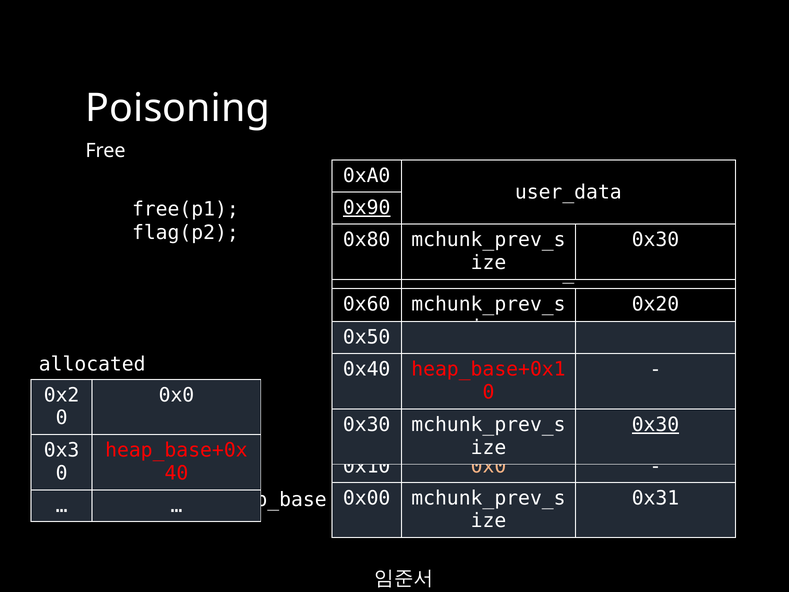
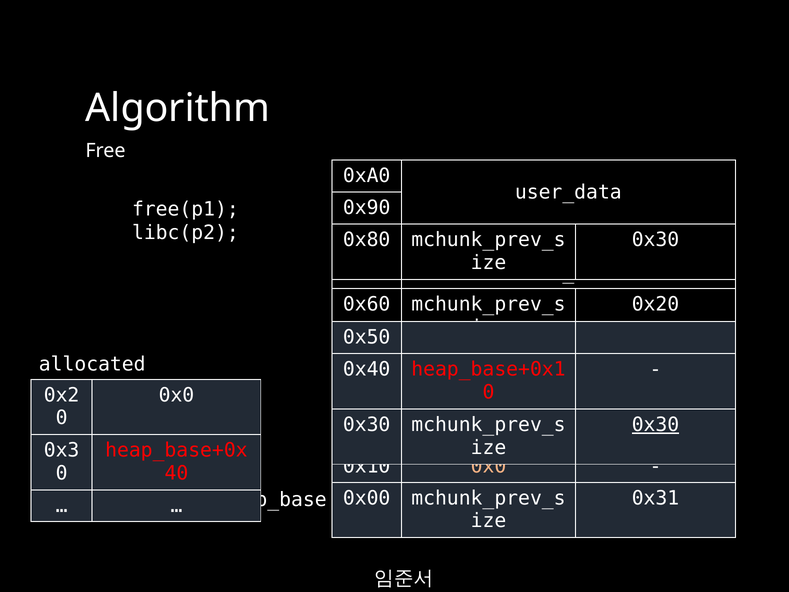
Poisoning: Poisoning -> Algorithm (178, 108)
0x90 underline: present -> none (367, 208)
flag(p2: flag(p2 -> libc(p2 (185, 233)
